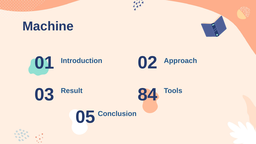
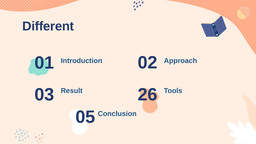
Machine: Machine -> Different (48, 26)
84: 84 -> 26 (147, 95)
